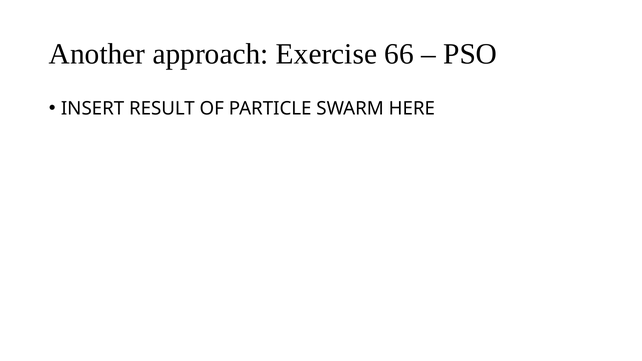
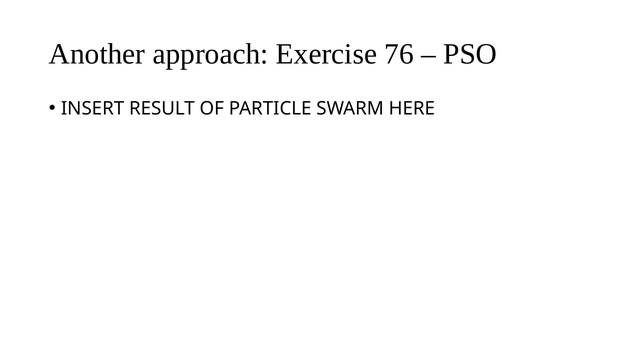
66: 66 -> 76 (399, 54)
